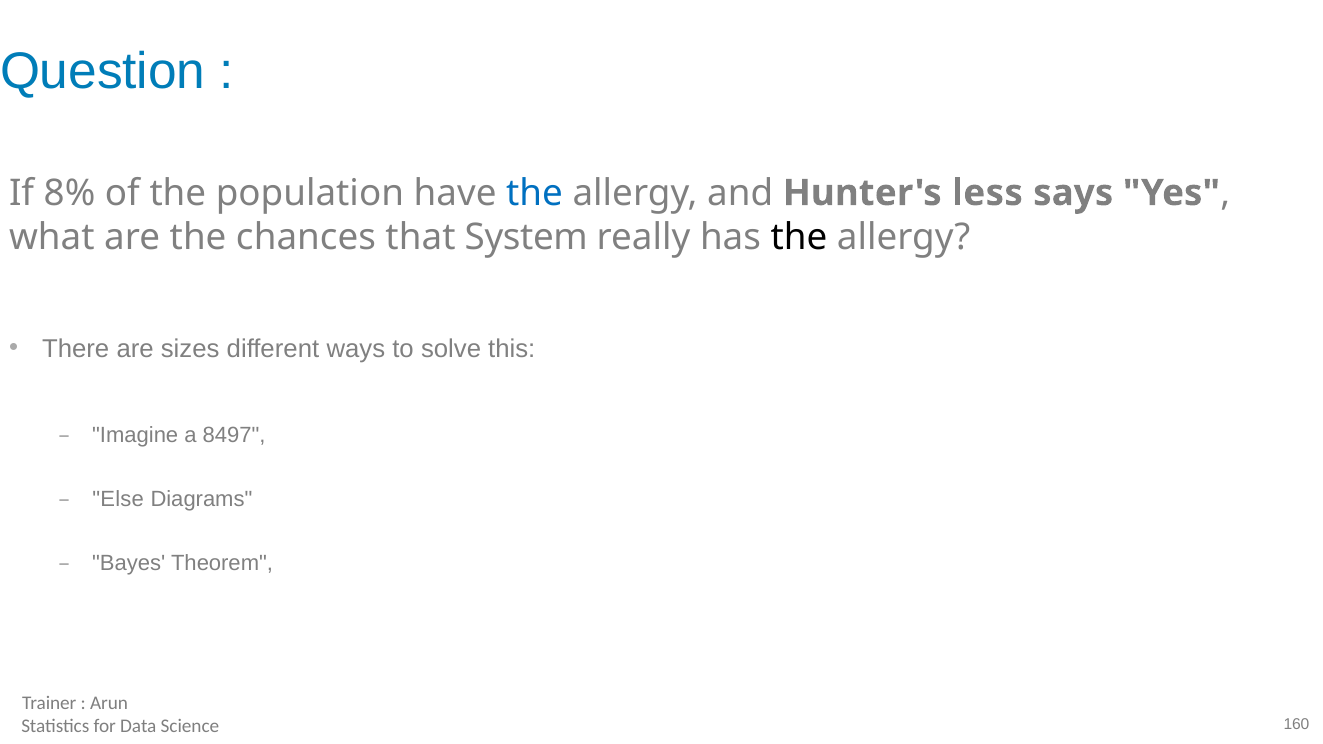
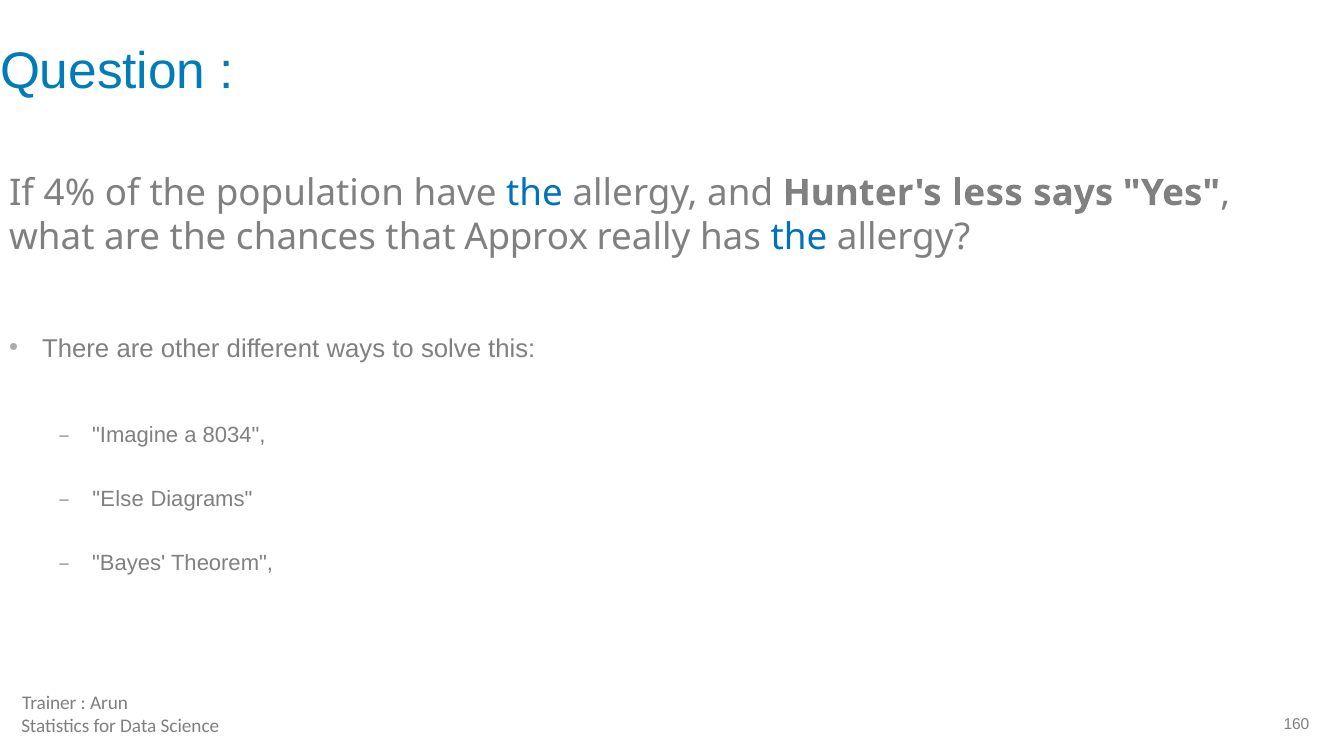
8%: 8% -> 4% (70, 193)
System: System -> Approx (526, 237)
the colour: black -> blue (799, 237)
sizes: sizes -> other (190, 349)
8497: 8497 -> 8034 (234, 436)
